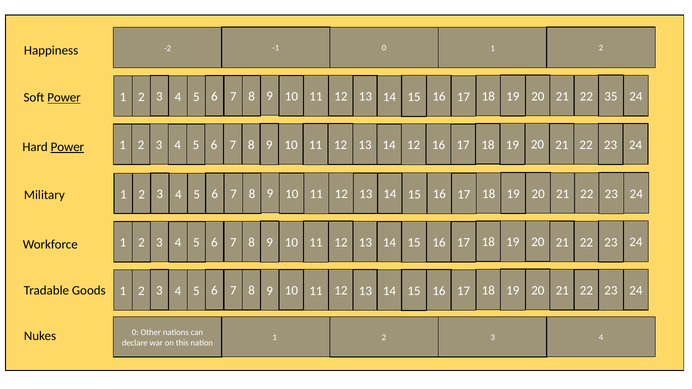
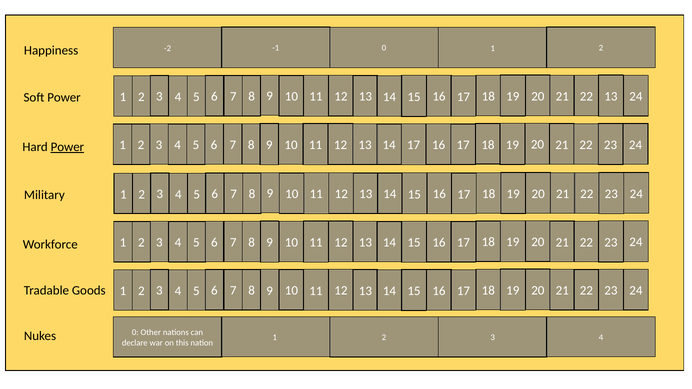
22 35: 35 -> 13 (611, 97)
Power underline: present -> none (64, 98)
14 12: 12 -> 17 (414, 145)
